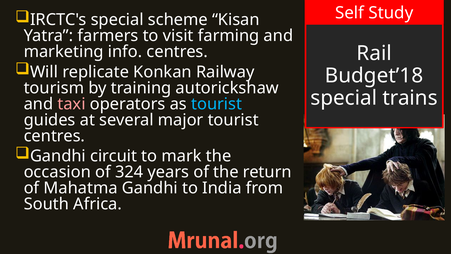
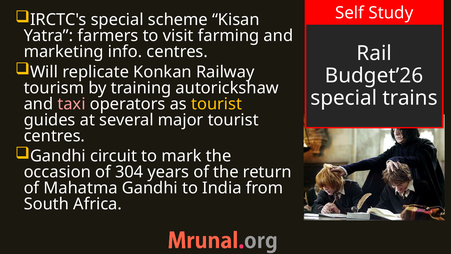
Budget’18: Budget’18 -> Budget’26 (374, 76)
tourist colour: light blue -> yellow (217, 104)
324: 324 -> 304 (129, 172)
